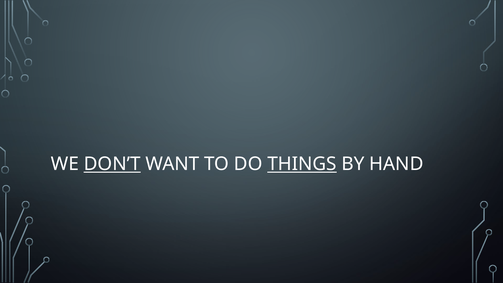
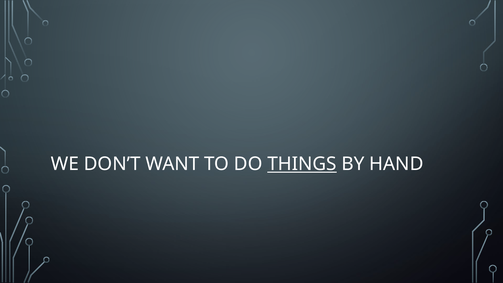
DON’T underline: present -> none (112, 164)
